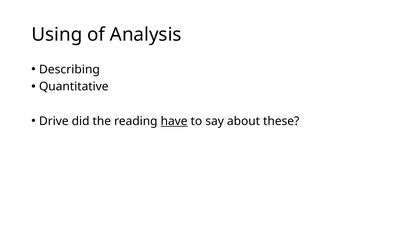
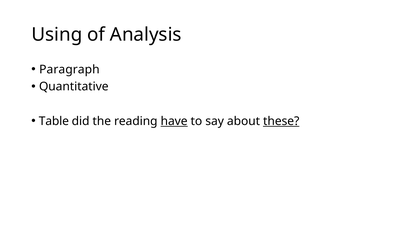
Describing: Describing -> Paragraph (69, 69)
Drive: Drive -> Table (54, 121)
these underline: none -> present (281, 121)
